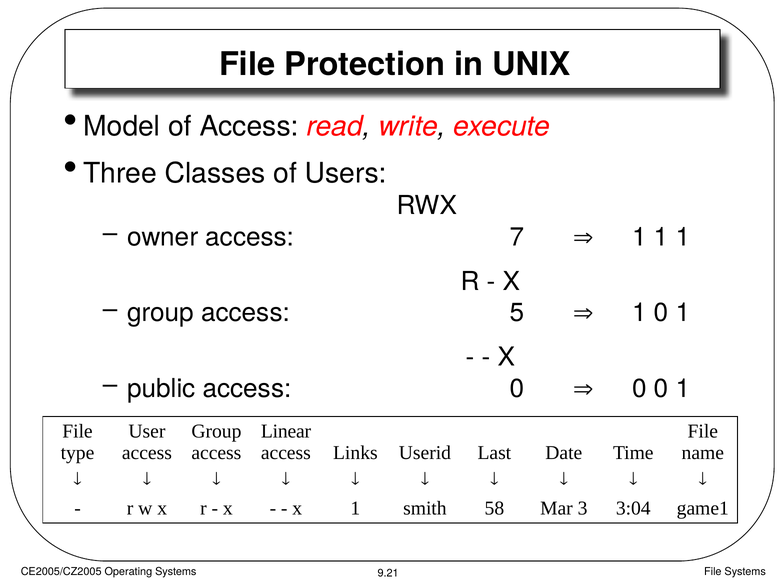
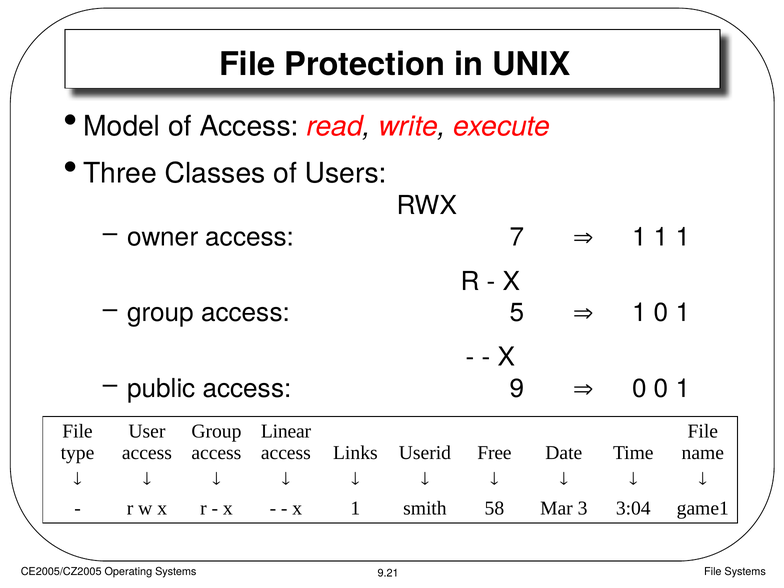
access 0: 0 -> 9 (517, 389)
Last: Last -> Free (494, 453)
